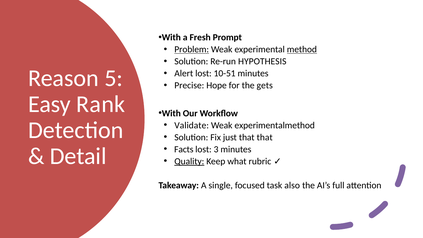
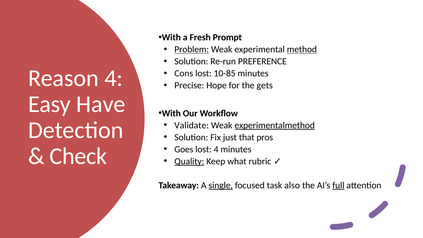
HYPOTHESIS: HYPOTHESIS -> PREFERENCE (262, 61)
Reason 5: 5 -> 4 (114, 78)
Alert: Alert -> Cons (184, 73)
10-51: 10-51 -> 10-85 (225, 73)
Rank: Rank -> Have (101, 104)
experimentalmethod underline: none -> present (275, 125)
that that: that -> pros (265, 137)
Facts: Facts -> Goes (184, 149)
lost 3: 3 -> 4 (216, 149)
Detail: Detail -> Check (78, 156)
single underline: none -> present (221, 185)
full underline: none -> present (338, 185)
